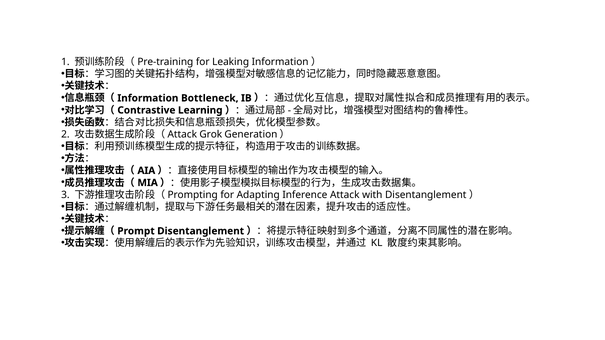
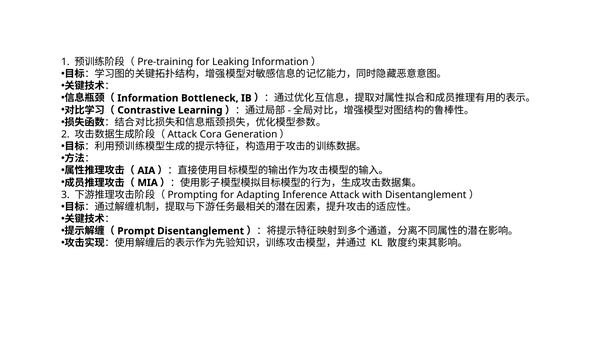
Grok: Grok -> Cora (211, 134)
